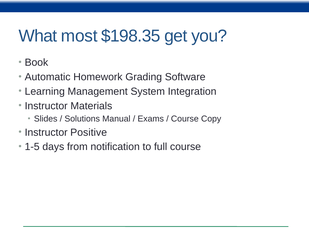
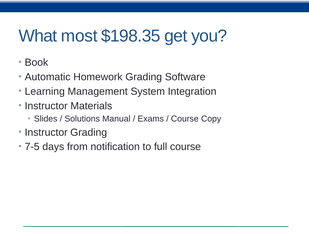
Instructor Positive: Positive -> Grading (89, 132)
1-5: 1-5 -> 7-5 (32, 147)
